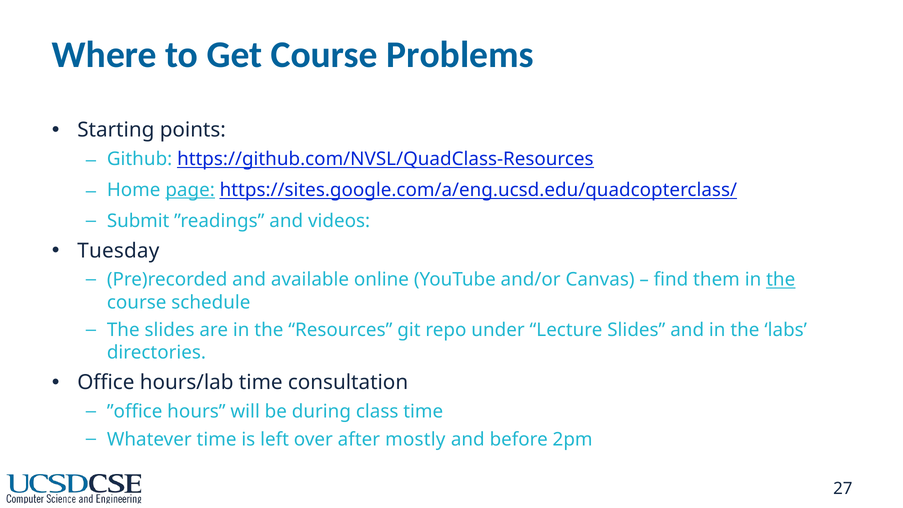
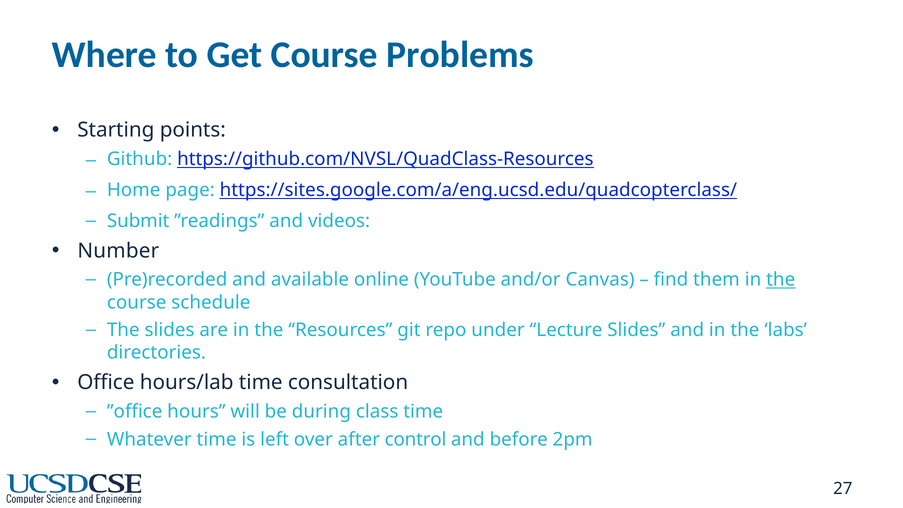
page underline: present -> none (190, 190)
Tuesday: Tuesday -> Number (118, 251)
mostly: mostly -> control (416, 439)
